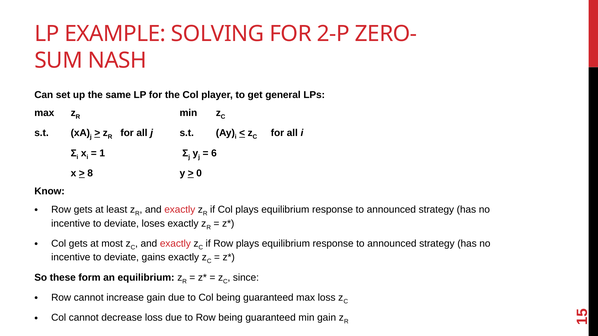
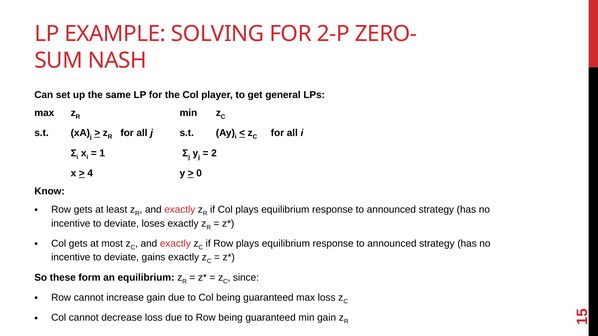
6: 6 -> 2 (214, 153)
8: 8 -> 4 (90, 173)
